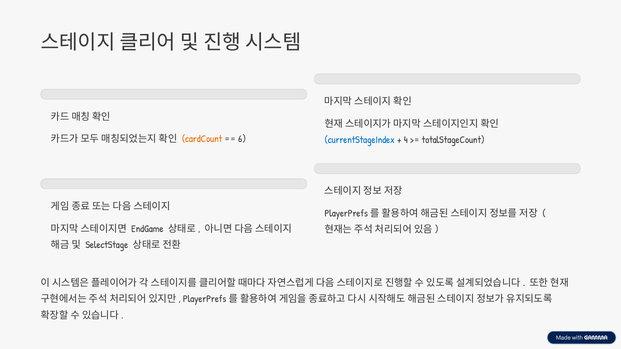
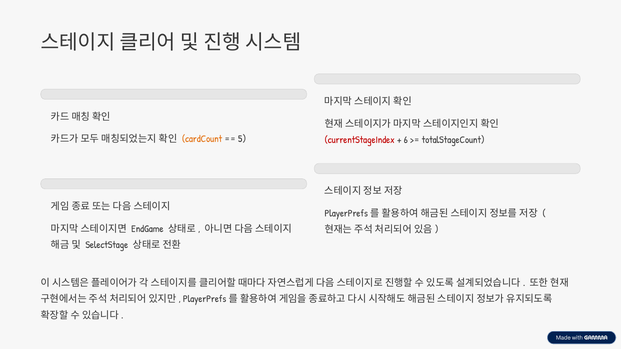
6: 6 -> 5 (242, 139)
currentStageIndex colour: blue -> red (360, 140)
4: 4 -> 6 (406, 140)
